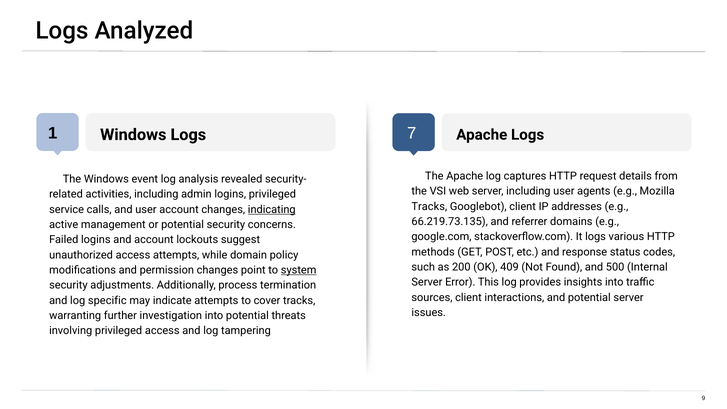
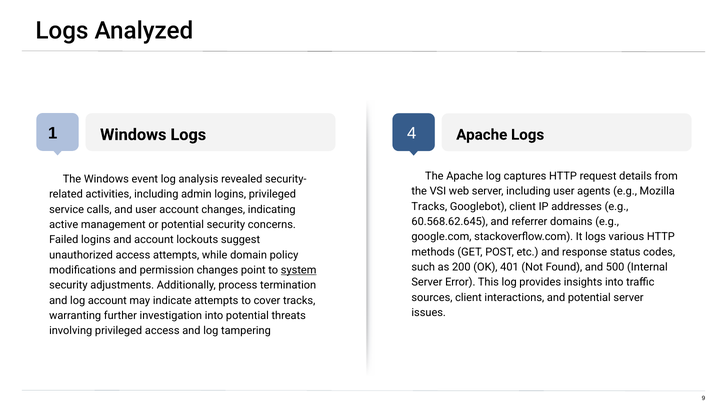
7: 7 -> 4 (412, 133)
indicating underline: present -> none (272, 210)
66.219.73.135: 66.219.73.135 -> 60.568.62.645 (450, 222)
409: 409 -> 401 (509, 267)
log specific: specific -> account (107, 300)
